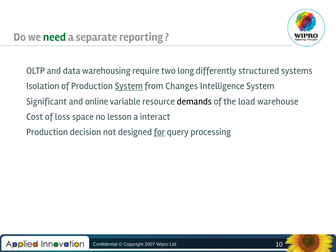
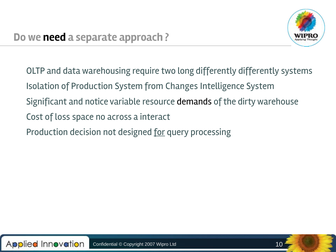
need colour: green -> black (54, 37)
reporting: reporting -> approach (141, 37)
differently structured: structured -> differently (259, 71)
System underline: present -> none (129, 86)
online: online -> notice (97, 101)
load: load -> dirty (247, 101)
lesson: lesson -> across (119, 117)
